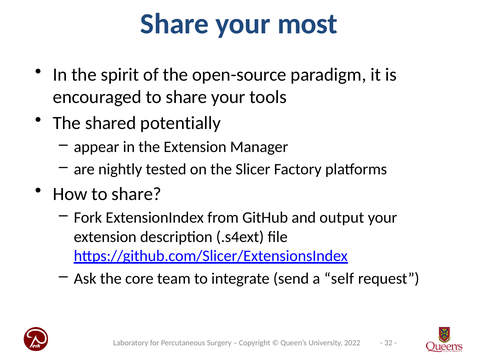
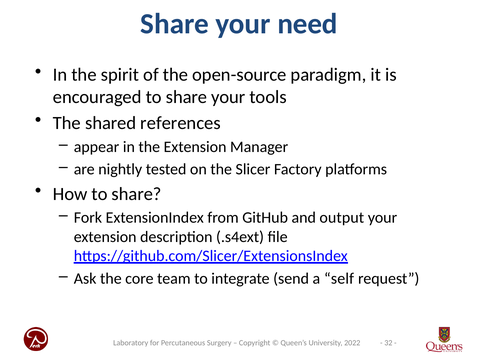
most: most -> need (307, 24)
potentially: potentially -> references (181, 123)
